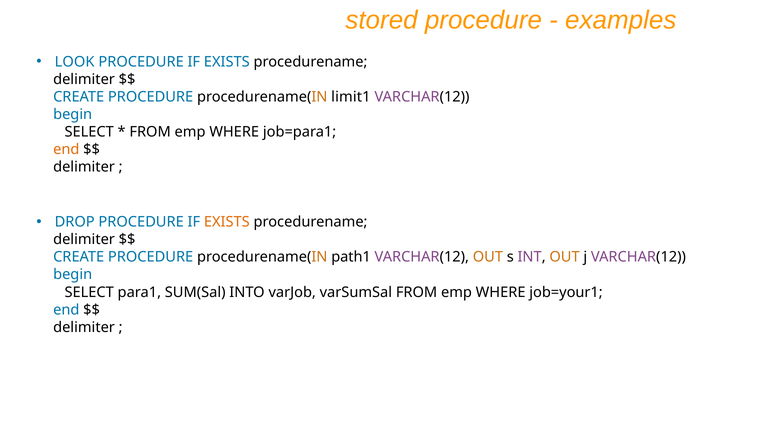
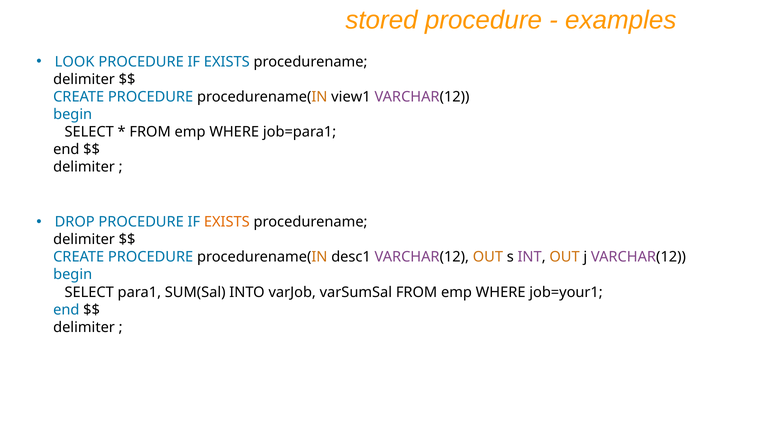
limit1: limit1 -> view1 (351, 97)
end colour: orange -> black (66, 150)
path1: path1 -> desc1 (351, 257)
